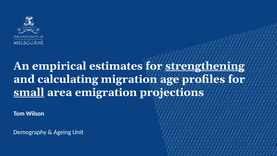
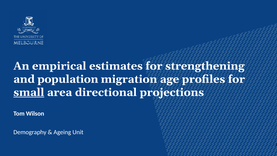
strengthening underline: present -> none (205, 66)
calculating: calculating -> population (68, 79)
emigration: emigration -> directional (106, 92)
